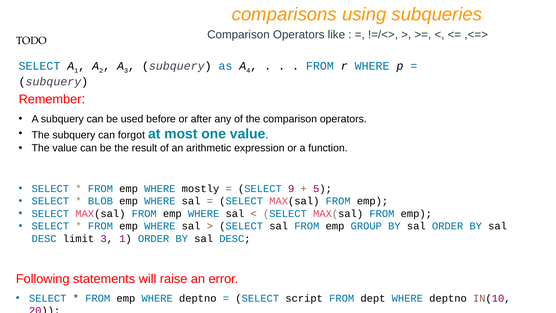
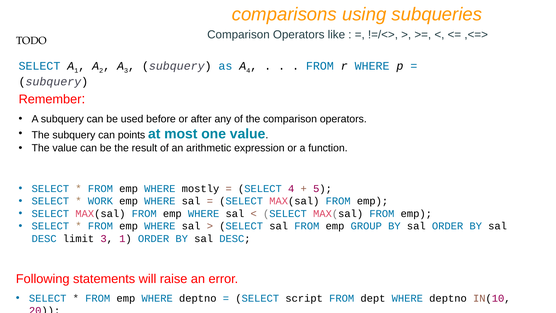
forgot: forgot -> points (132, 135)
SELECT 9: 9 -> 4 (291, 188)
BLOB: BLOB -> WORK (100, 201)
